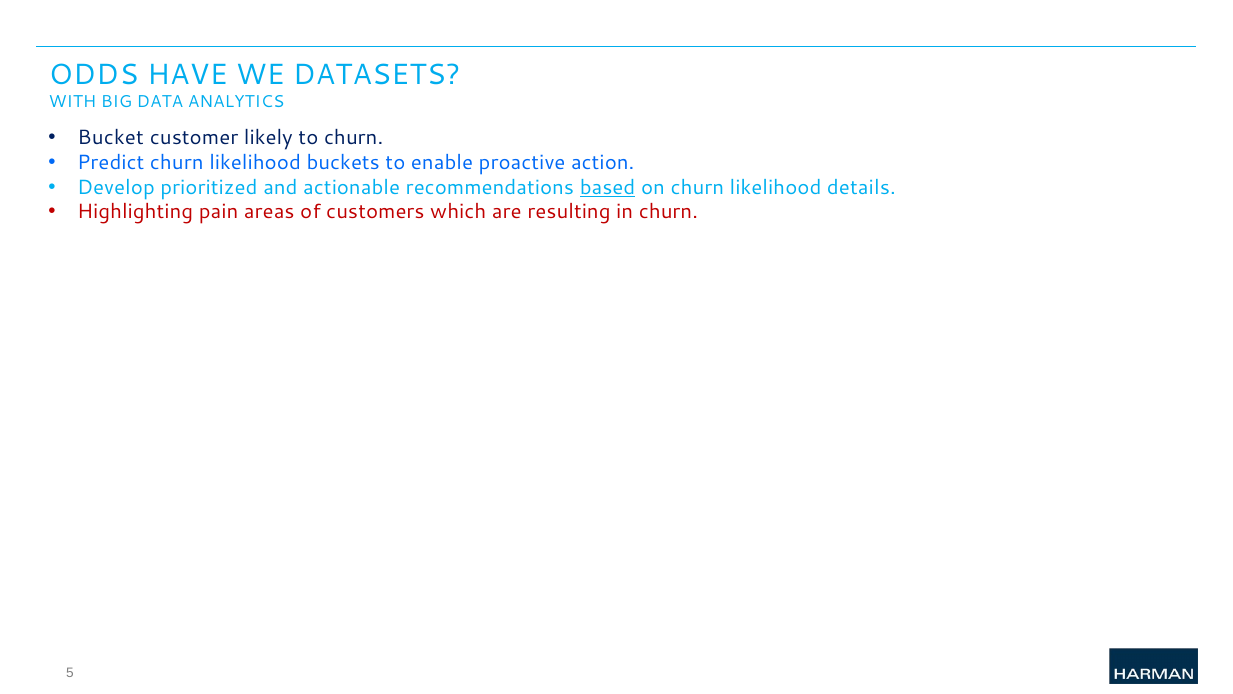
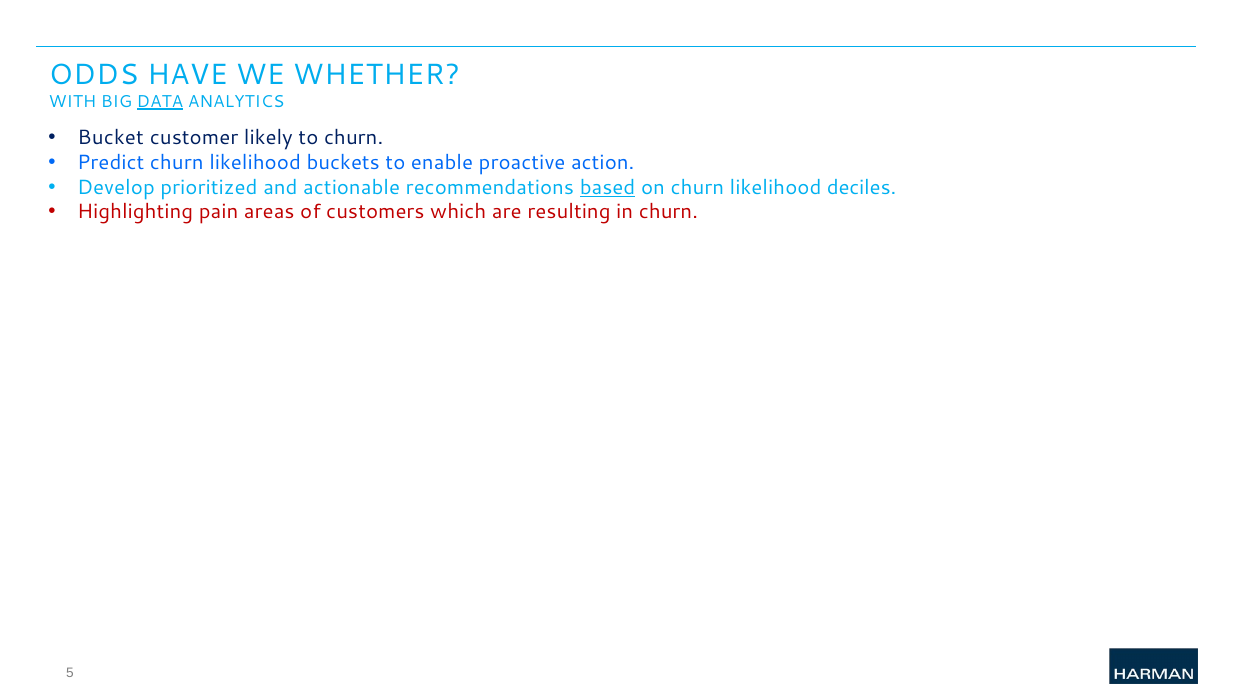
DATASETS: DATASETS -> WHETHER (377, 75)
DATA underline: none -> present (160, 102)
details: details -> deciles (862, 187)
